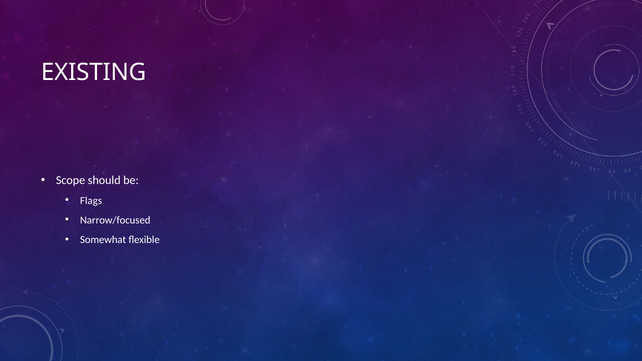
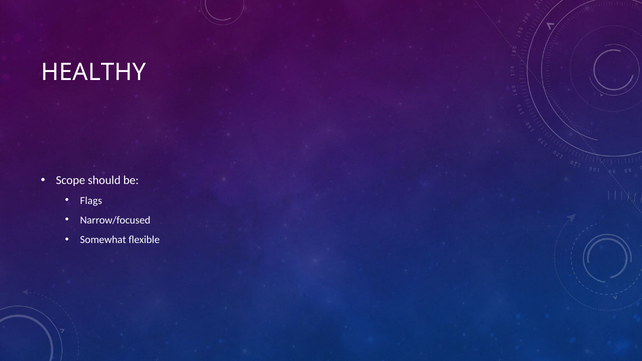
EXISTING: EXISTING -> HEALTHY (93, 72)
